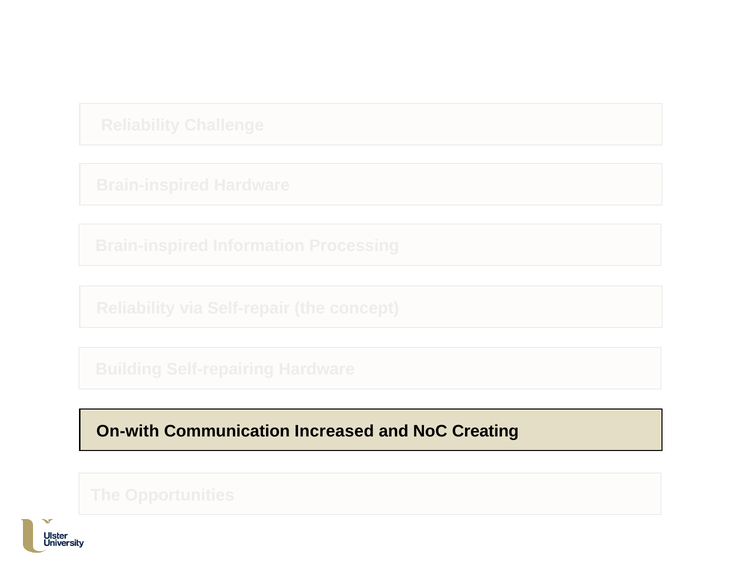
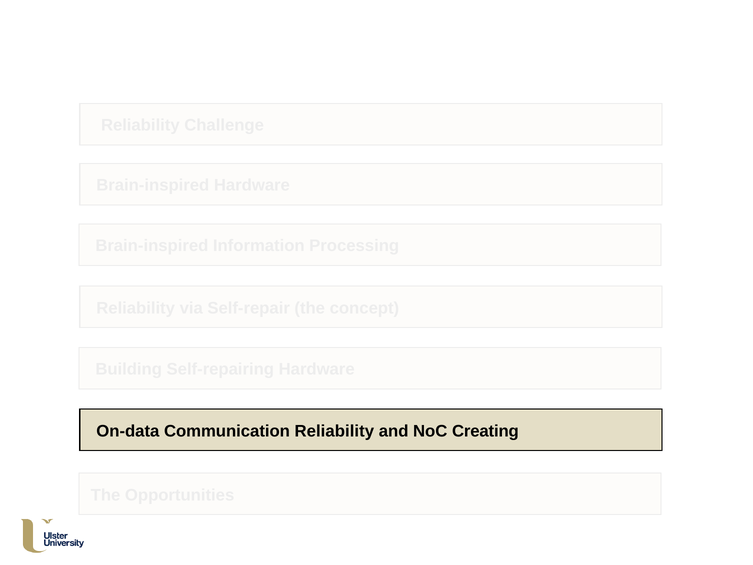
On-with: On-with -> On-data (128, 431)
Communication Increased: Increased -> Reliability (334, 431)
